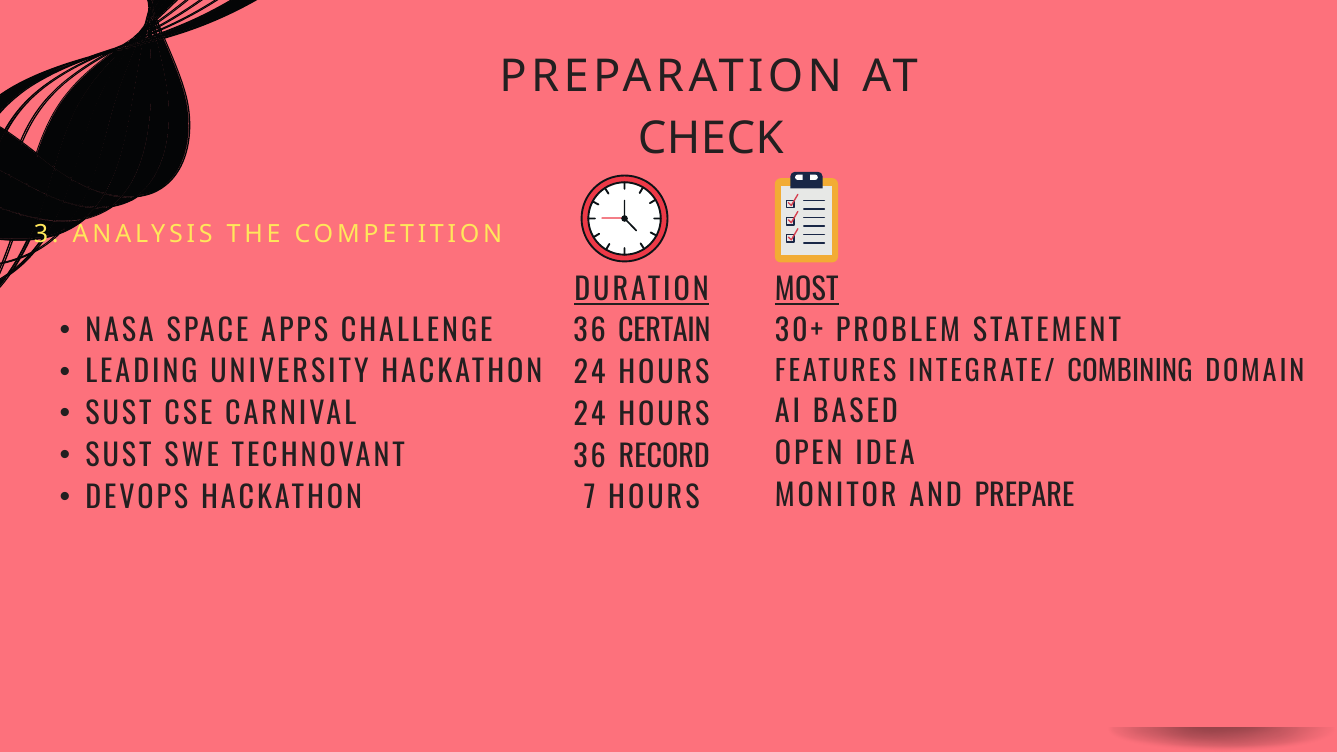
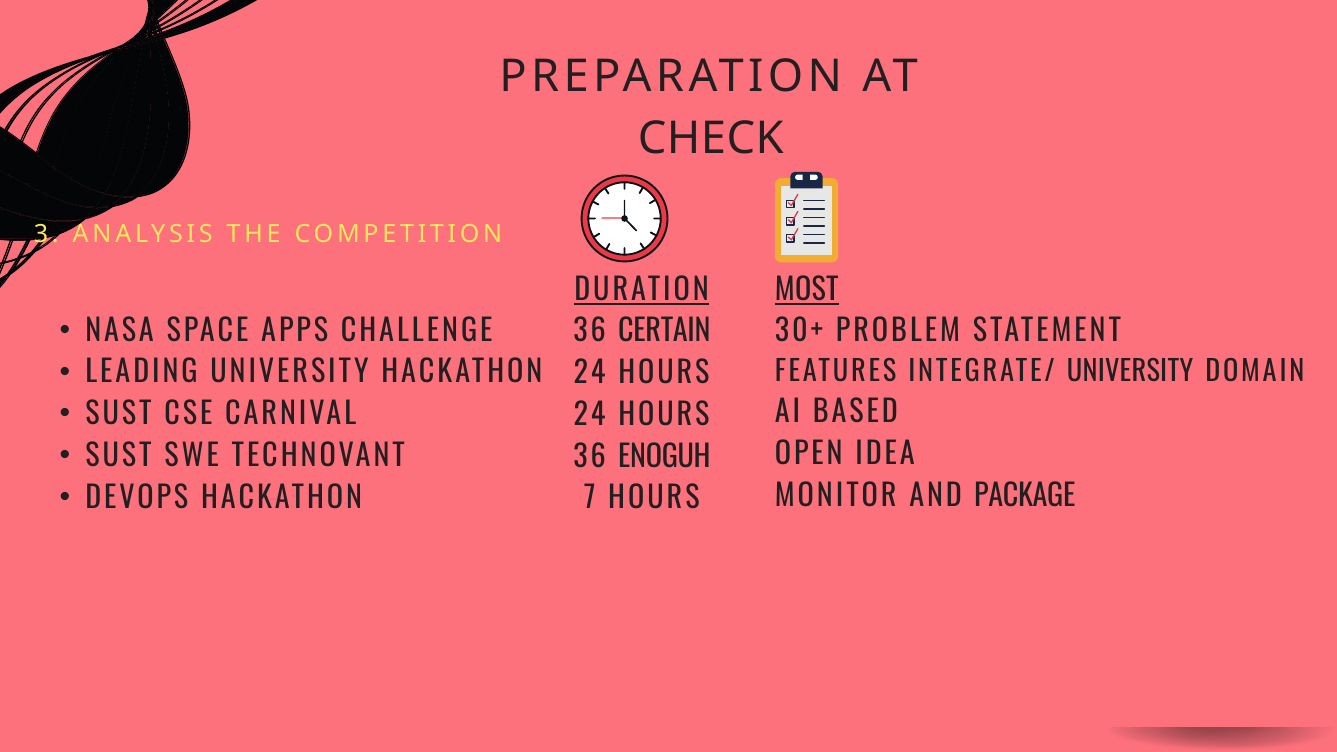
INTEGRATE/ COMBINING: COMBINING -> UNIVERSITY (1130, 372)
RECORD: RECORD -> ENOGUH (664, 457)
PREPARE: PREPARE -> PACKAGE (1025, 496)
